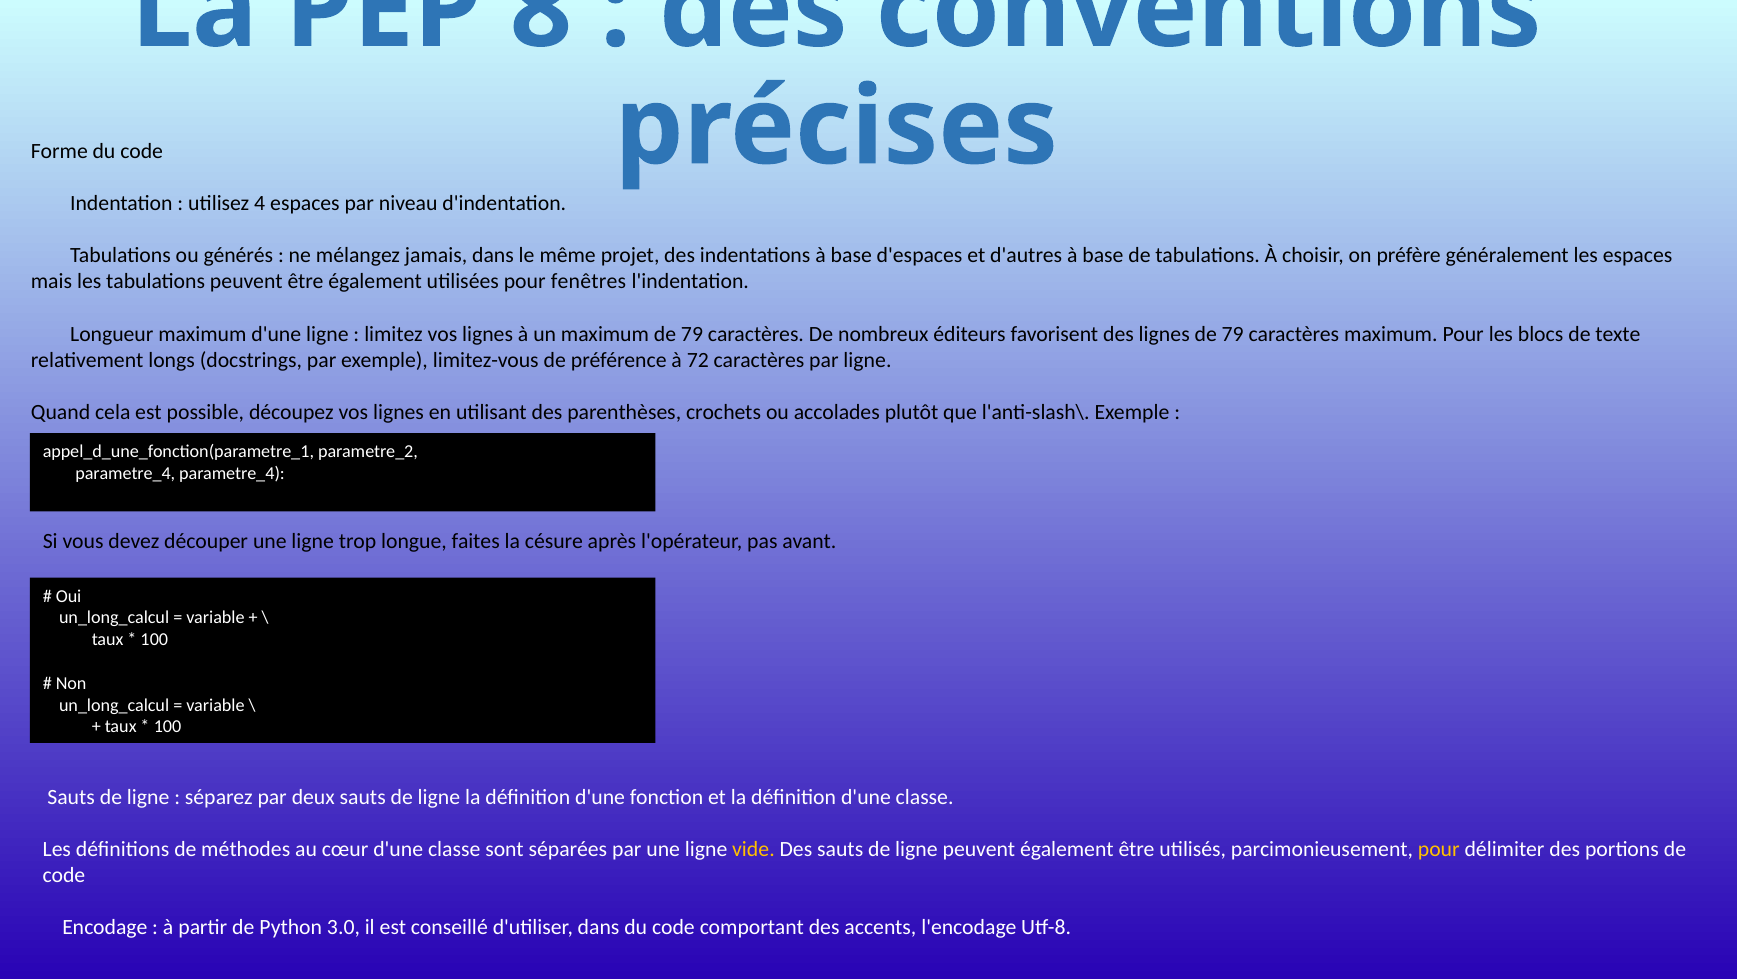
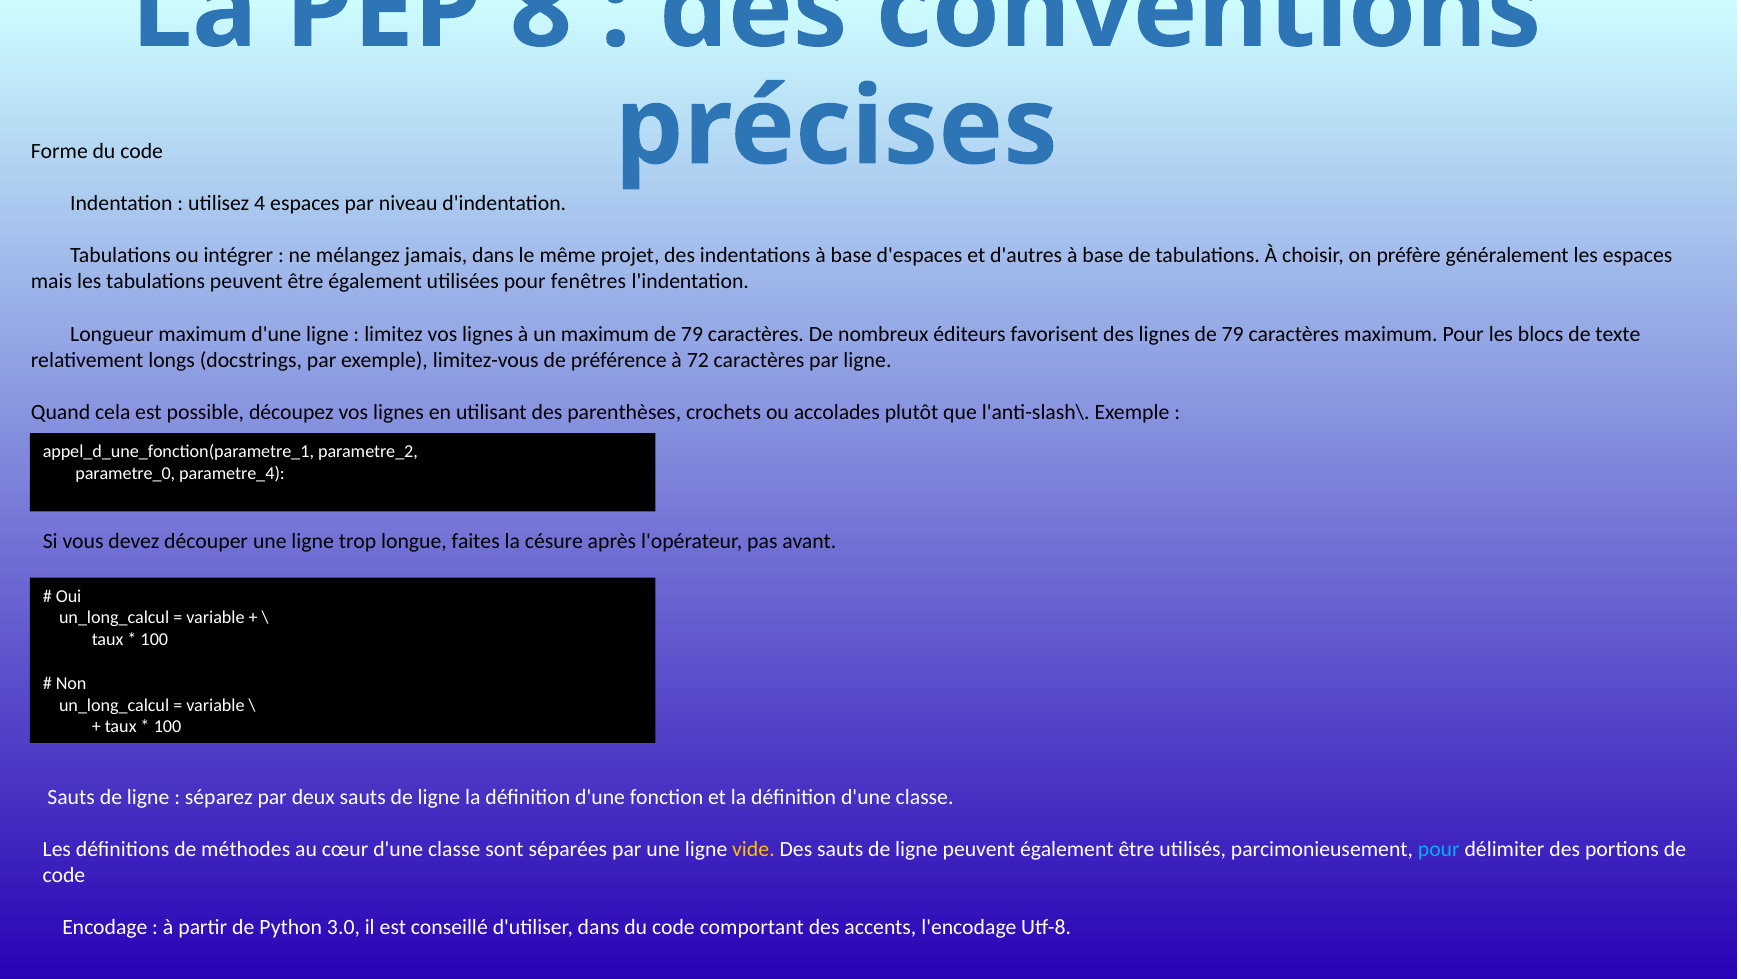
générés: générés -> intégrer (238, 256)
parametre_4: parametre_4 -> parametre_0 (125, 474)
pour colour: yellow -> light blue (1439, 850)
